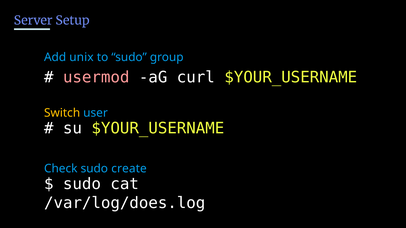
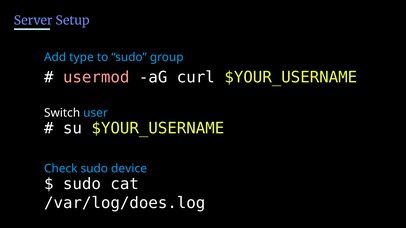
unix: unix -> type (81, 57)
Switch colour: yellow -> white (62, 113)
create: create -> device (129, 169)
